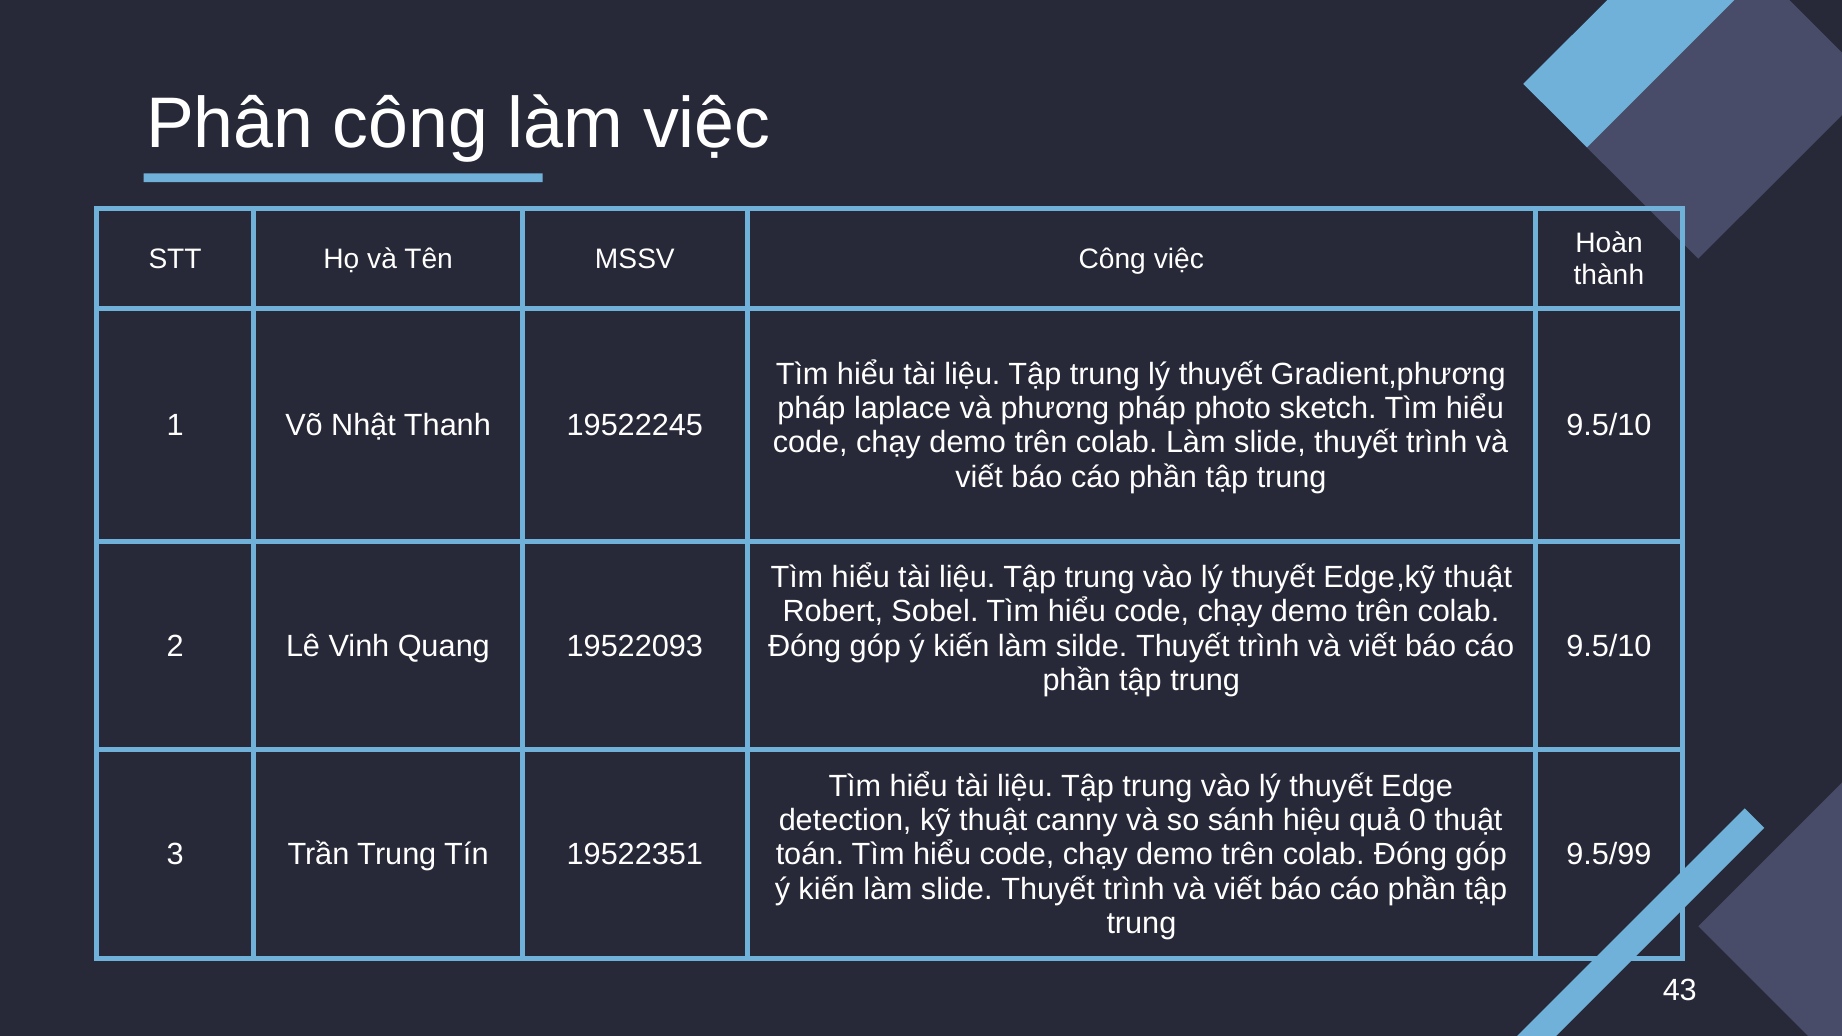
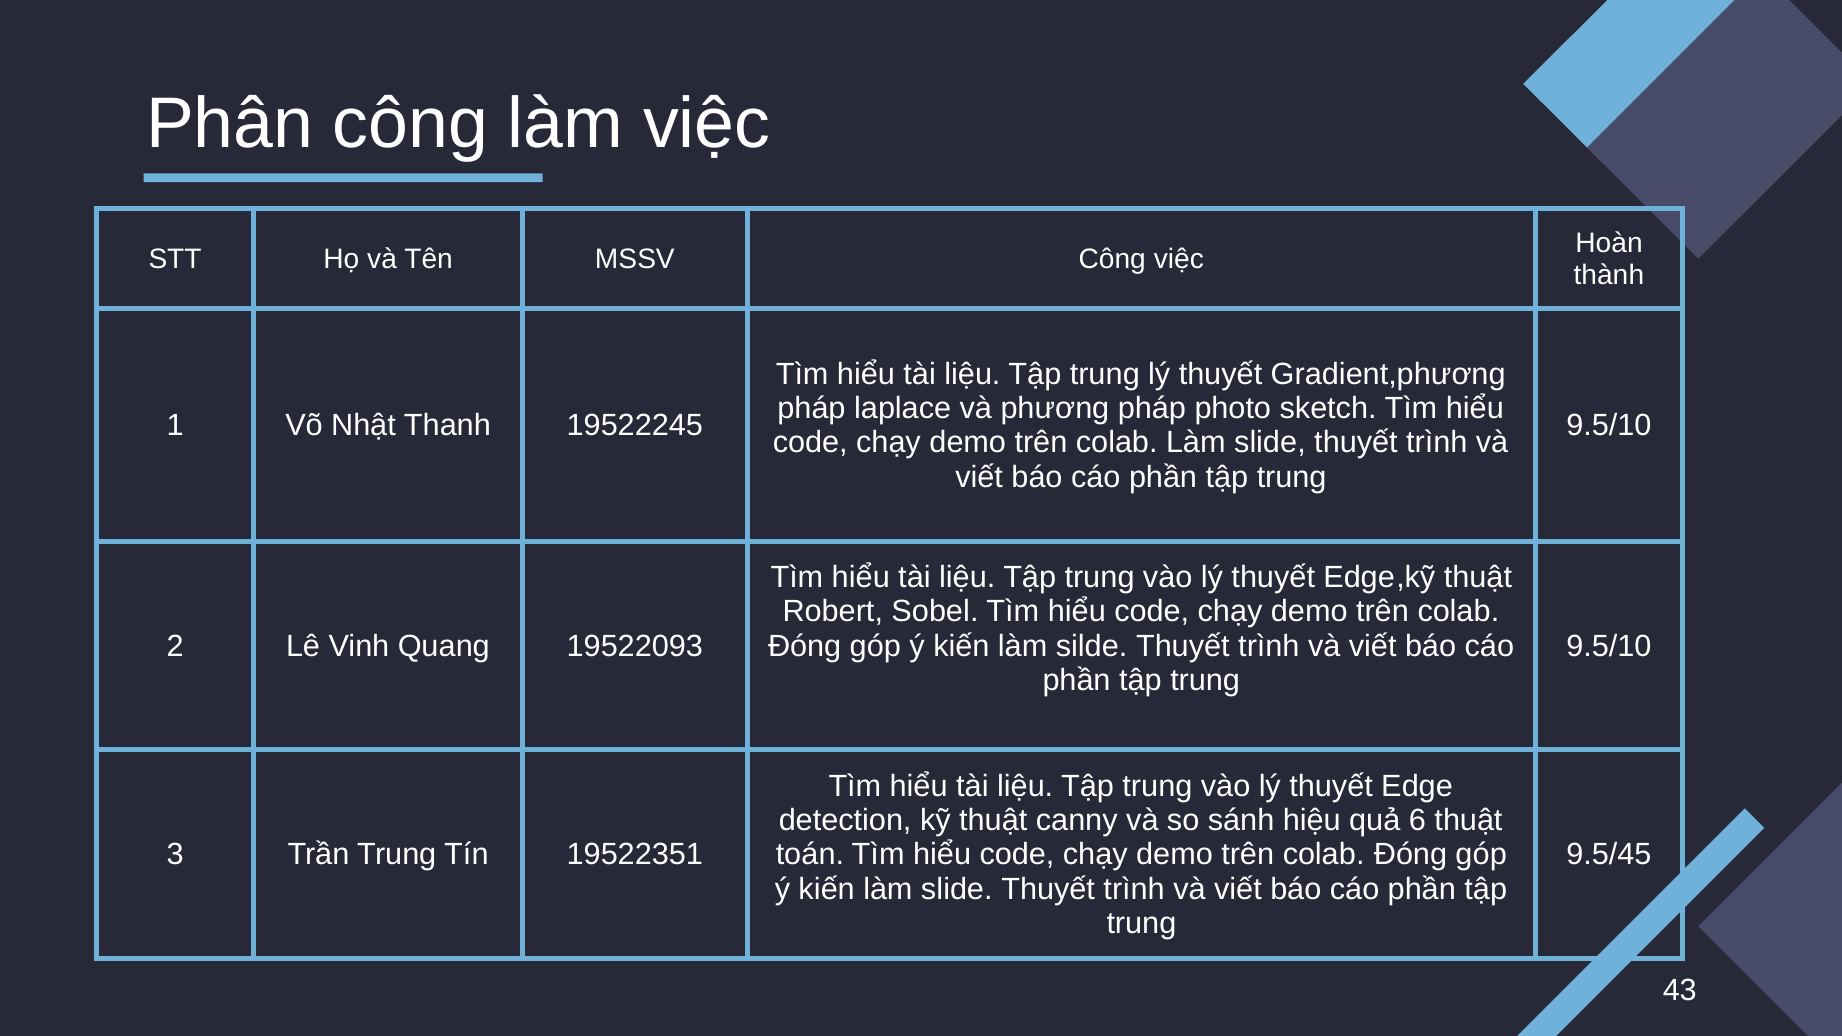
0: 0 -> 6 (1417, 821)
9.5/99: 9.5/99 -> 9.5/45 (1609, 855)
